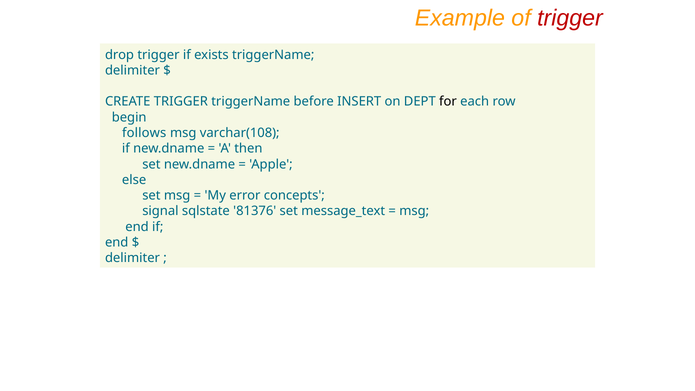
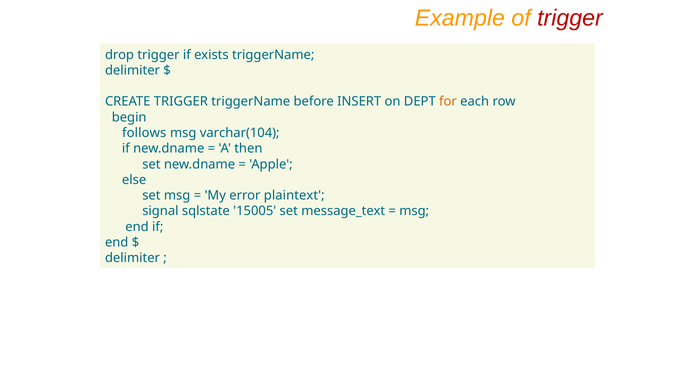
for colour: black -> orange (448, 102)
varchar(108: varchar(108 -> varchar(104 (240, 133)
concepts: concepts -> plaintext (294, 195)
81376: 81376 -> 15005 (255, 211)
